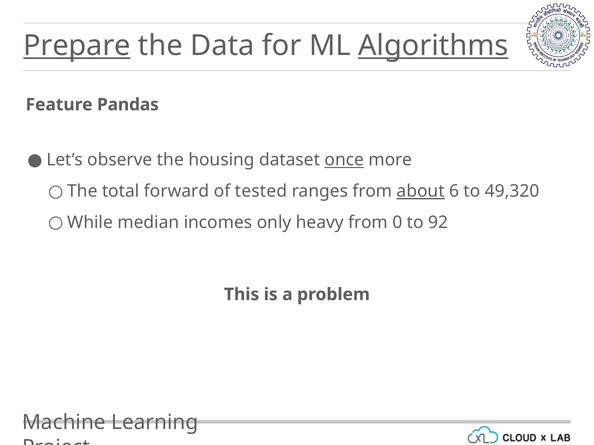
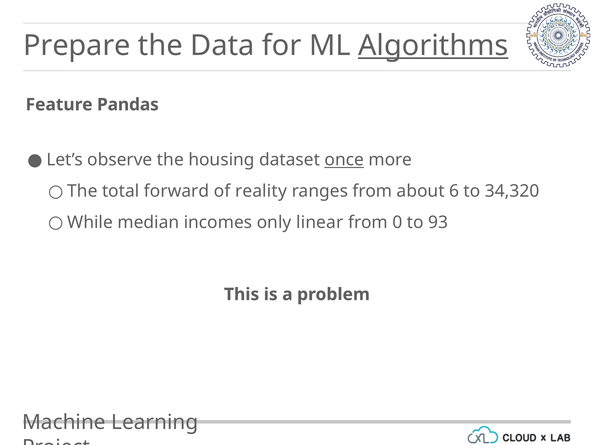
Prepare underline: present -> none (77, 46)
tested: tested -> reality (261, 191)
about underline: present -> none (421, 191)
49,320: 49,320 -> 34,320 (512, 191)
heavy: heavy -> linear (320, 223)
92: 92 -> 93 (438, 223)
